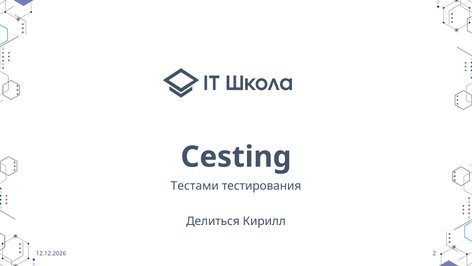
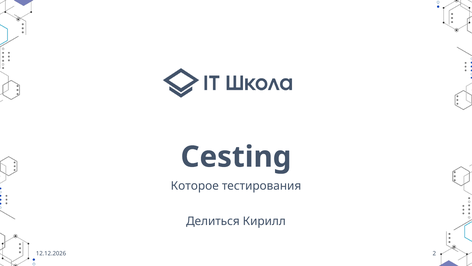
Тестами: Тестами -> Которое (195, 185)
